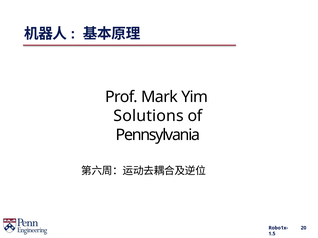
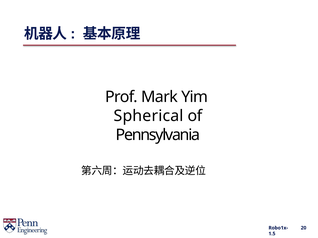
Solutions: Solutions -> Spherical (149, 116)
